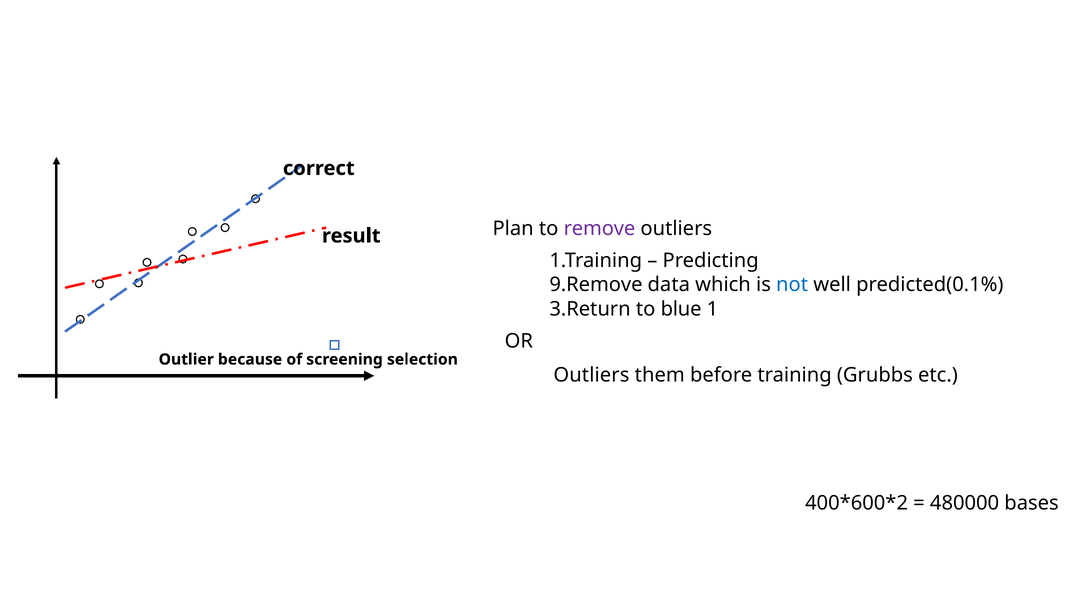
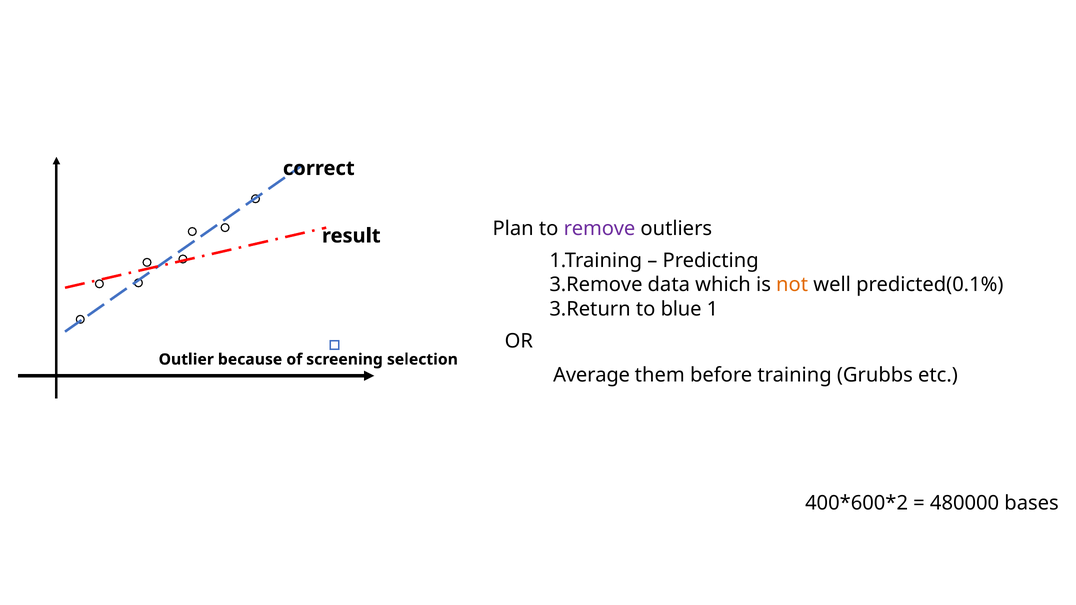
9.Remove: 9.Remove -> 3.Remove (596, 285)
not colour: blue -> orange (792, 285)
Outliers: Outliers -> Average (592, 375)
